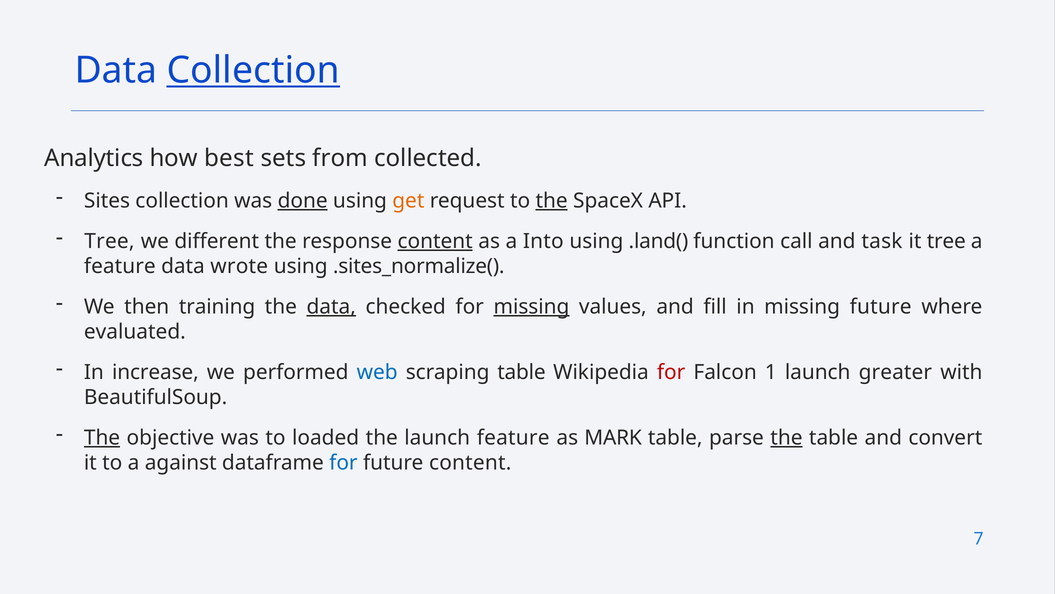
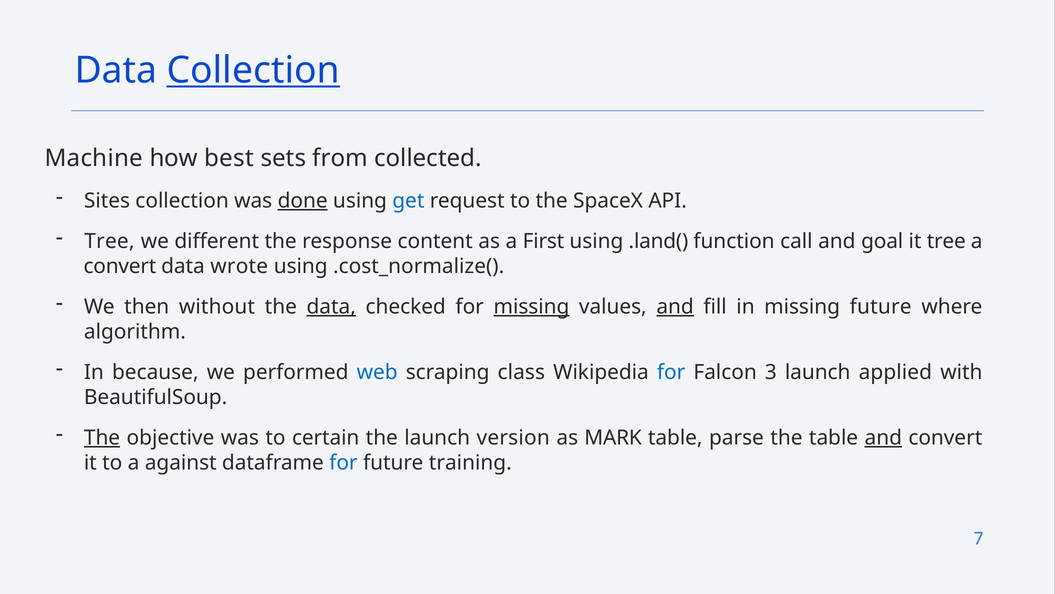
Analytics: Analytics -> Machine (94, 158)
get colour: orange -> blue (408, 201)
the underline: present -> none (552, 201)
content underline: present -> none (435, 241)
Into: Into -> First (543, 241)
task: task -> goal (882, 241)
feature: feature -> convert (120, 266)
.sites_normalize(: .sites_normalize( -> .cost_normalize( (419, 266)
training: training -> without (217, 306)
and underline: none -> present (675, 306)
evaluated: evaluated -> algorithm (135, 331)
increase: increase -> because (155, 372)
scraping table: table -> class (521, 372)
for colour: red -> blue (671, 372)
1: 1 -> 3 (771, 372)
greater: greater -> applied (895, 372)
loaded: loaded -> certain (326, 437)
launch feature: feature -> version (513, 437)
the underline: present -> none (786, 437)
and underline: none -> present (883, 437)
future content: content -> training (470, 462)
